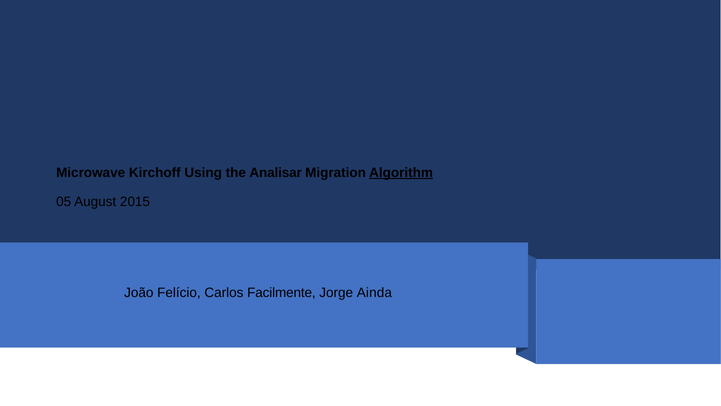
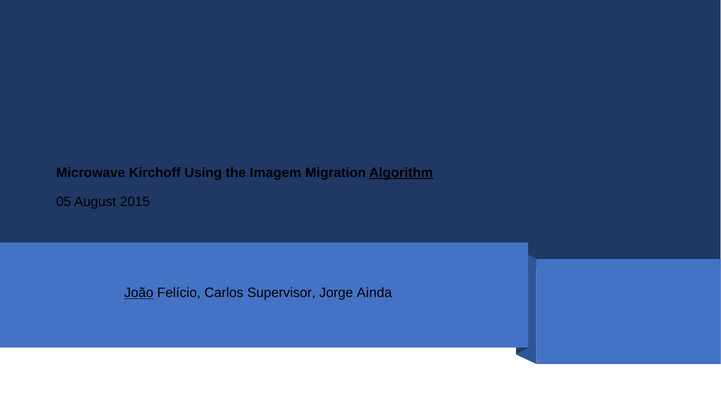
Analisar: Analisar -> Imagem (276, 172)
João underline: none -> present (139, 293)
Facilmente: Facilmente -> Supervisor (281, 293)
